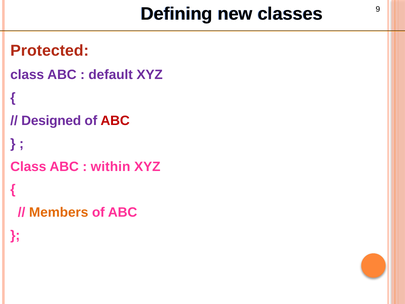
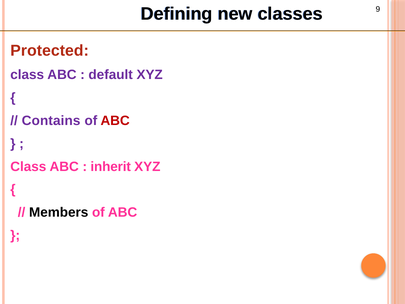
Designed: Designed -> Contains (51, 121)
within: within -> inherit (111, 166)
Members colour: orange -> black (59, 212)
